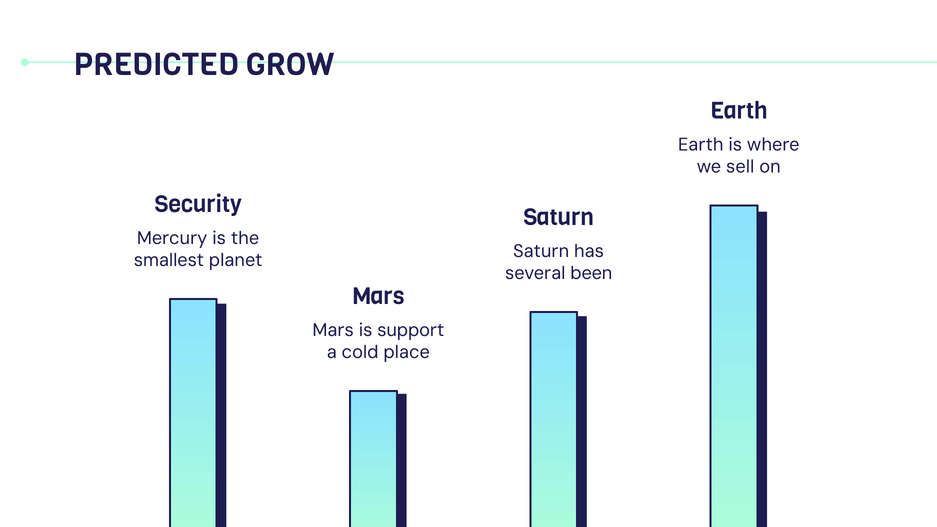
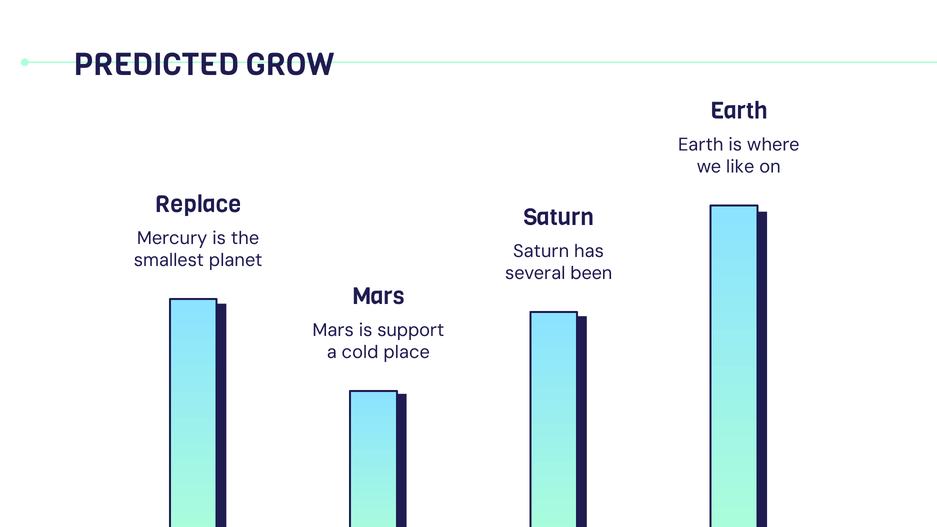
sell: sell -> like (740, 167)
Security: Security -> Replace (198, 204)
